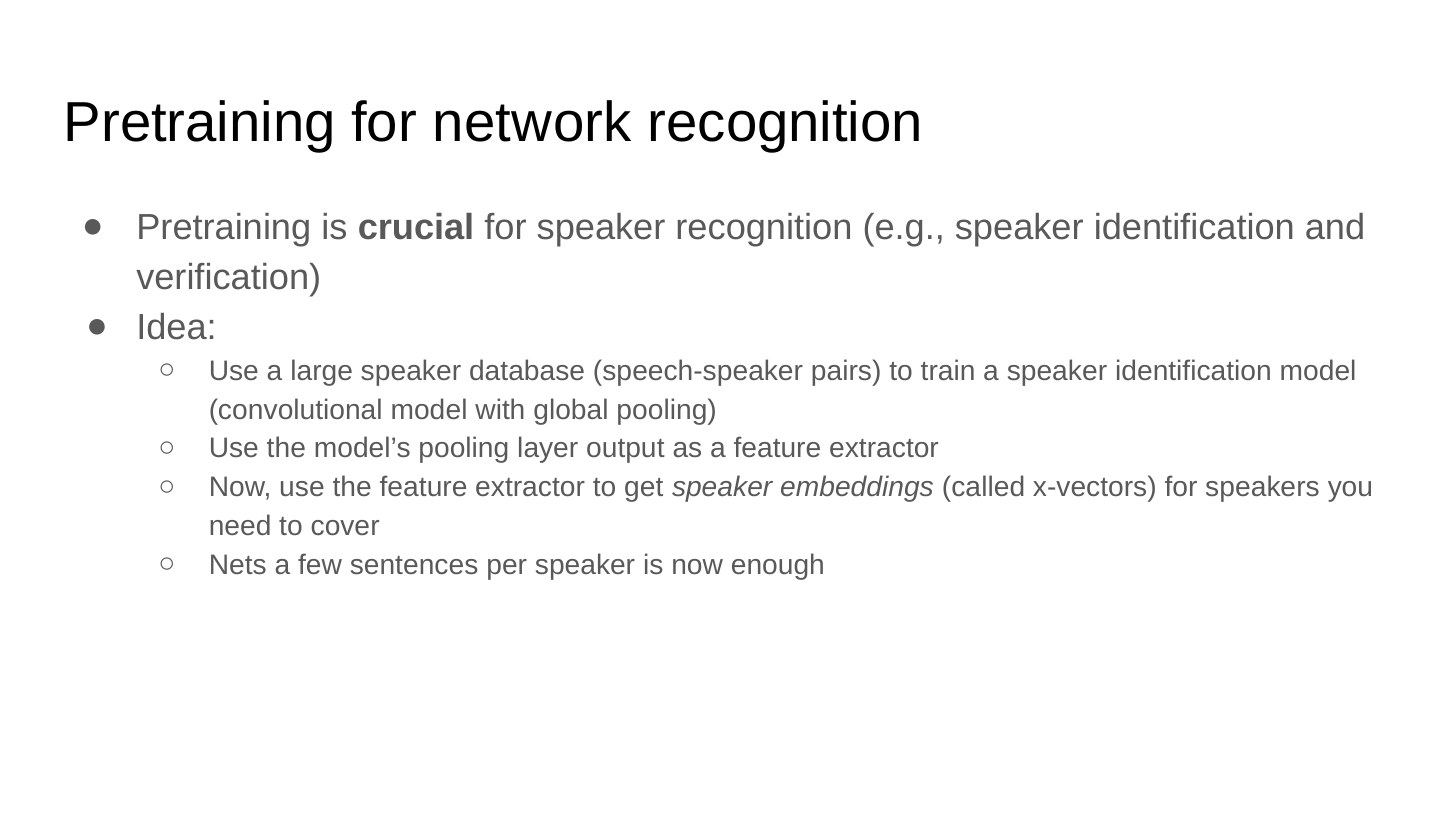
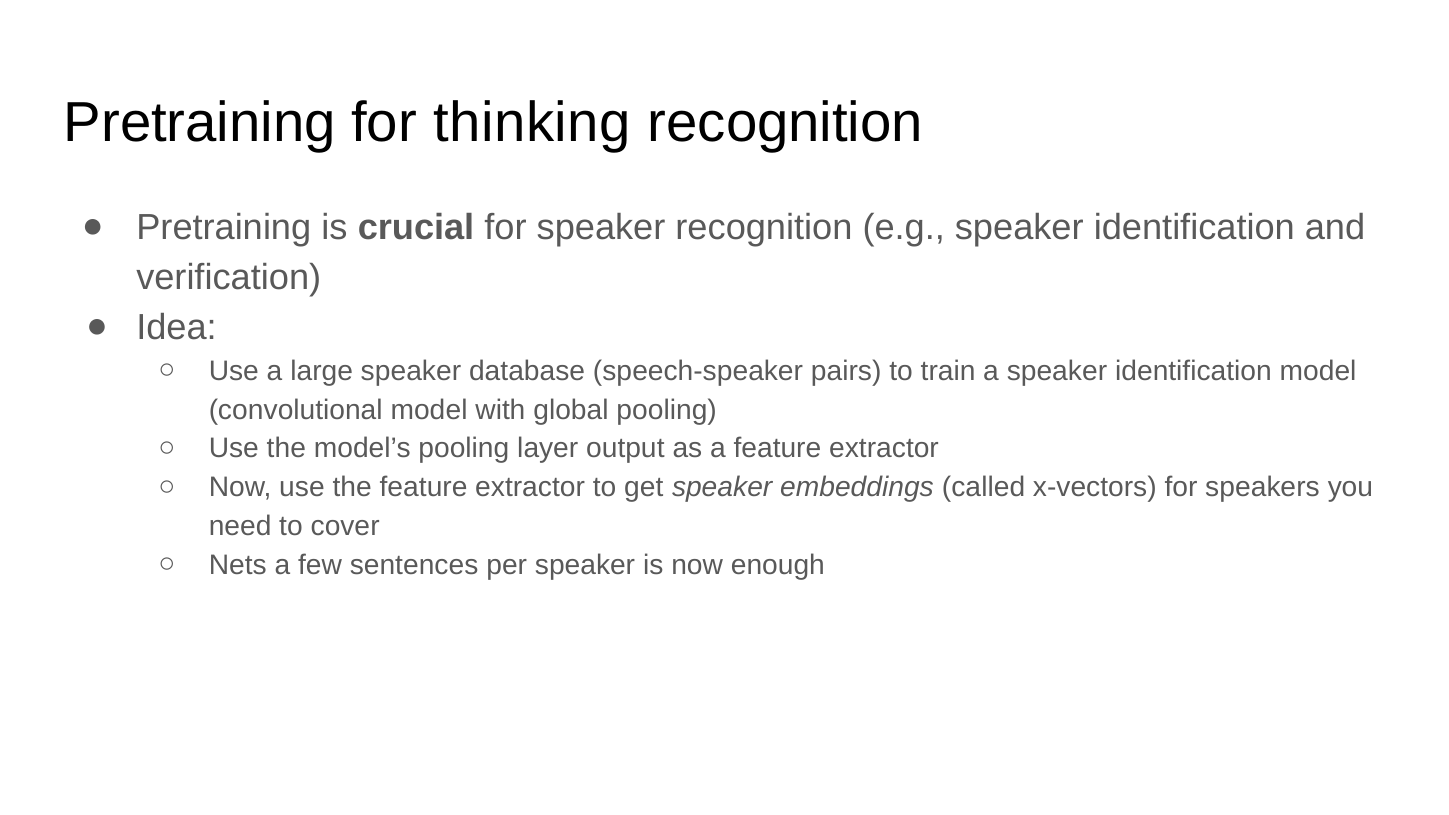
network: network -> thinking (532, 123)
